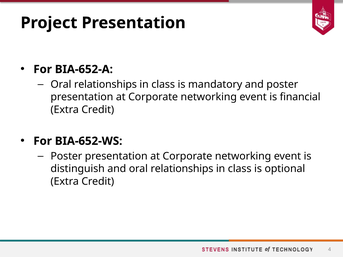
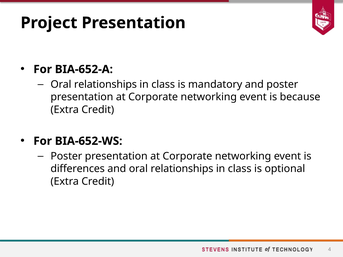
financial: financial -> because (300, 97)
distinguish: distinguish -> differences (78, 169)
